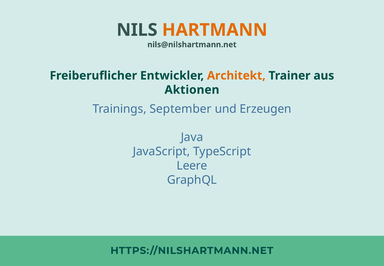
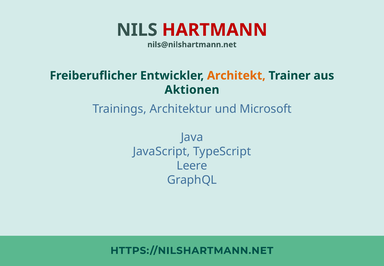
HARTMANN colour: orange -> red (215, 30)
September: September -> Architektur (181, 109)
Erzeugen: Erzeugen -> Microsoft (266, 109)
